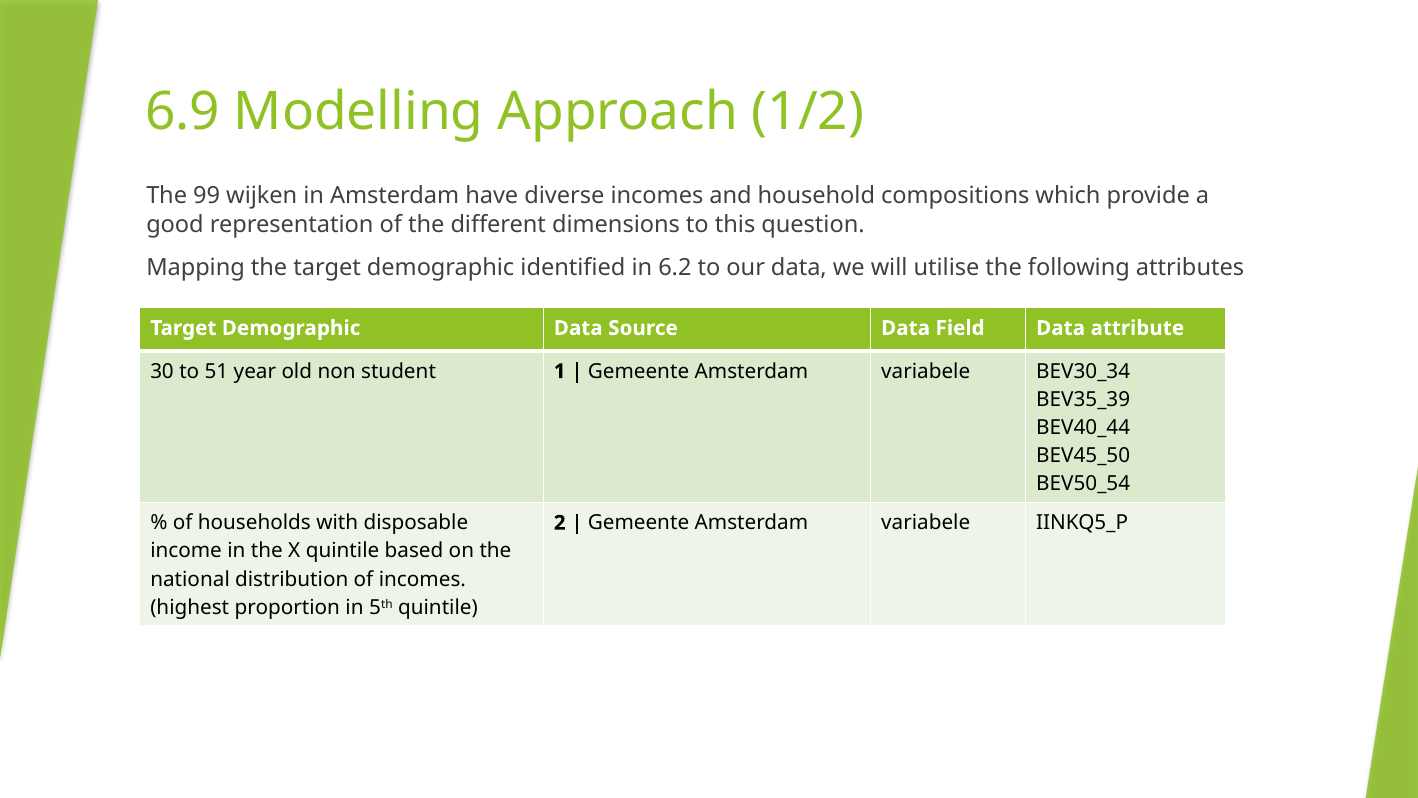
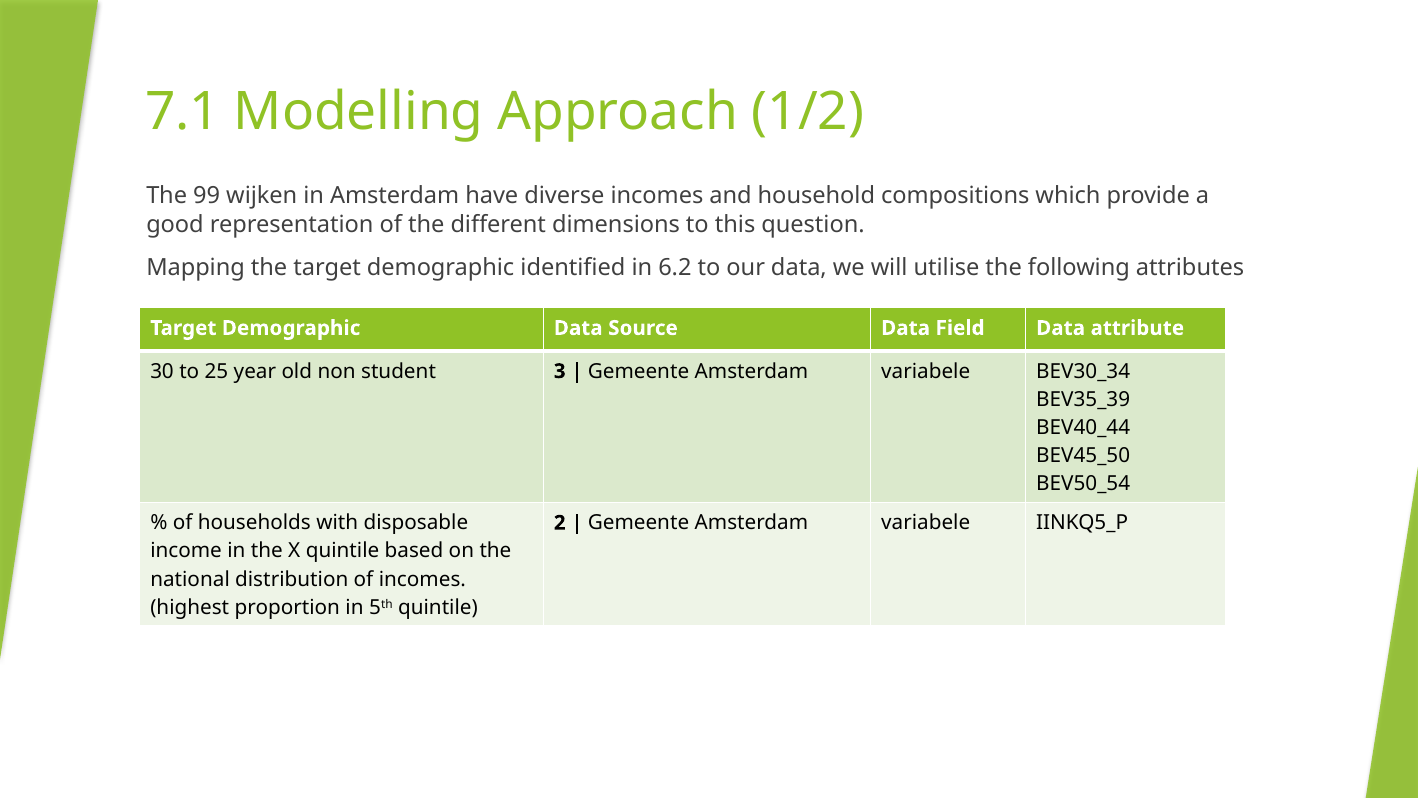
6.9: 6.9 -> 7.1 (183, 112)
51: 51 -> 25 (216, 371)
1: 1 -> 3 (560, 371)
